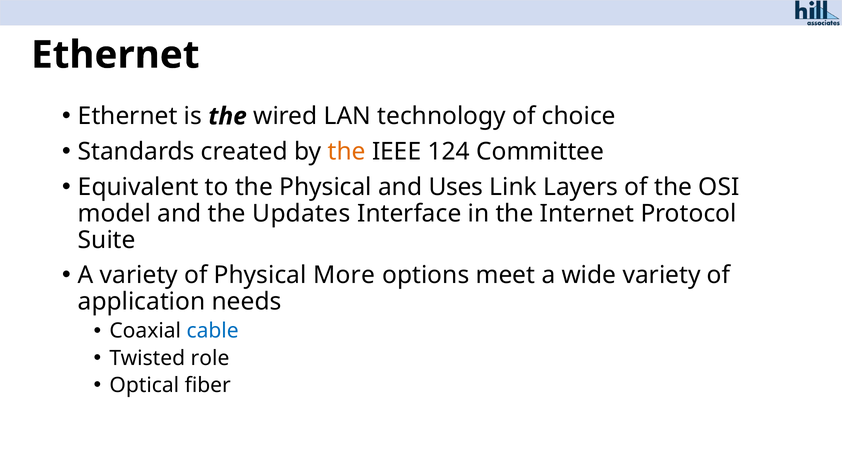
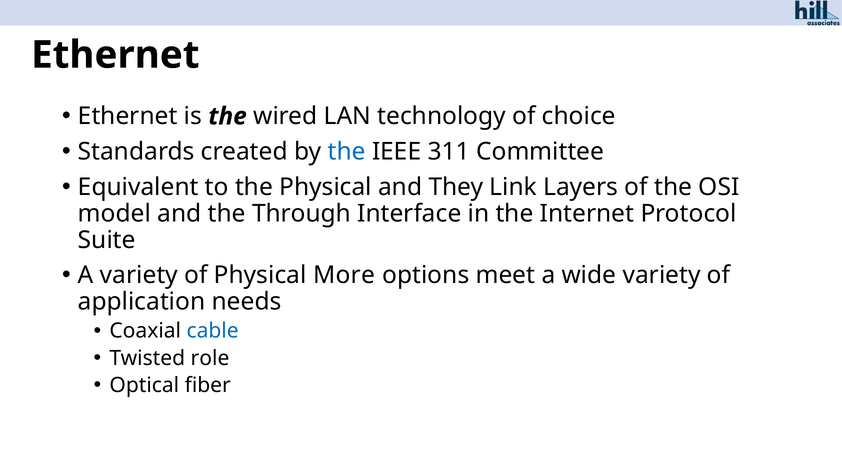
the colour: orange -> blue (347, 151)
124: 124 -> 311 (449, 151)
Uses: Uses -> They (456, 187)
Updates: Updates -> Through (301, 213)
